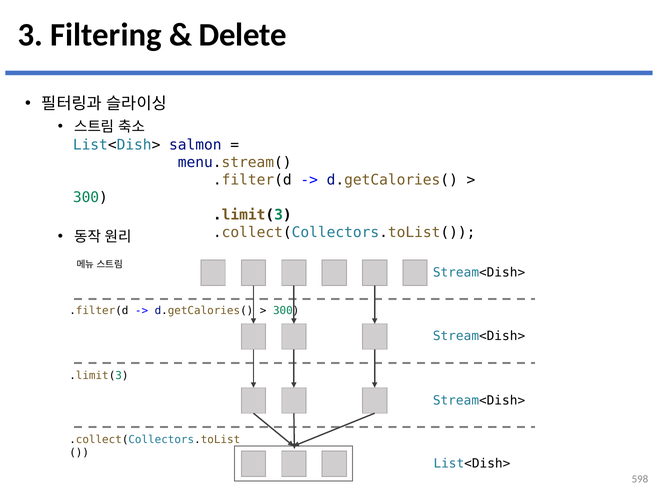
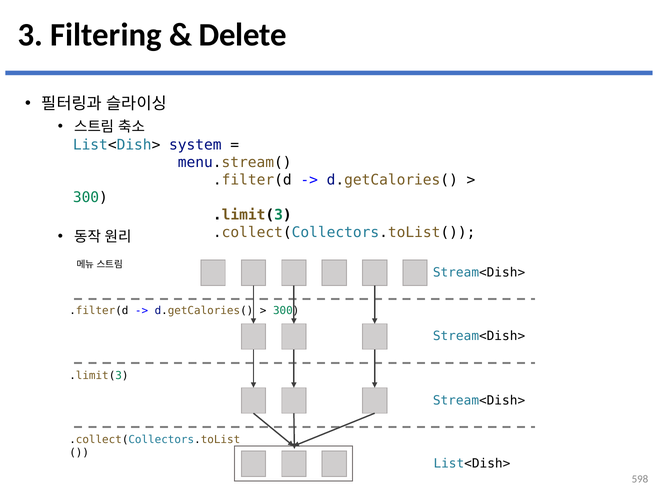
salmon: salmon -> system (195, 145)
